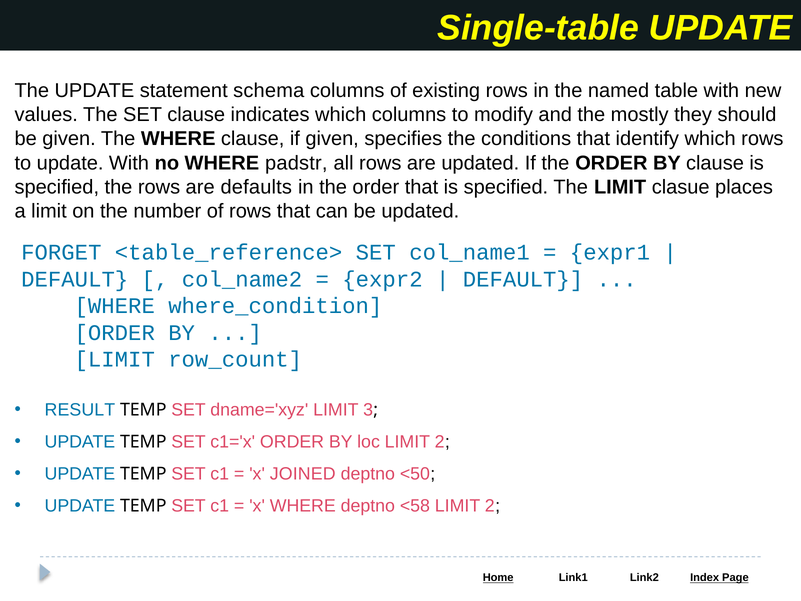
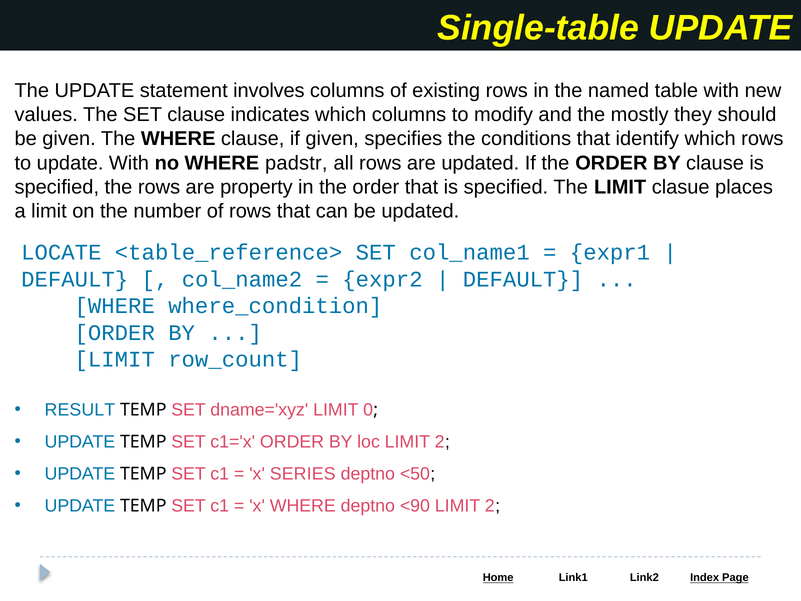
schema: schema -> involves (269, 91)
defaults: defaults -> property (256, 187)
FORGET: FORGET -> LOCATE (61, 252)
3: 3 -> 0 (368, 410)
JOINED: JOINED -> SERIES (303, 474)
<58: <58 -> <90 (415, 506)
